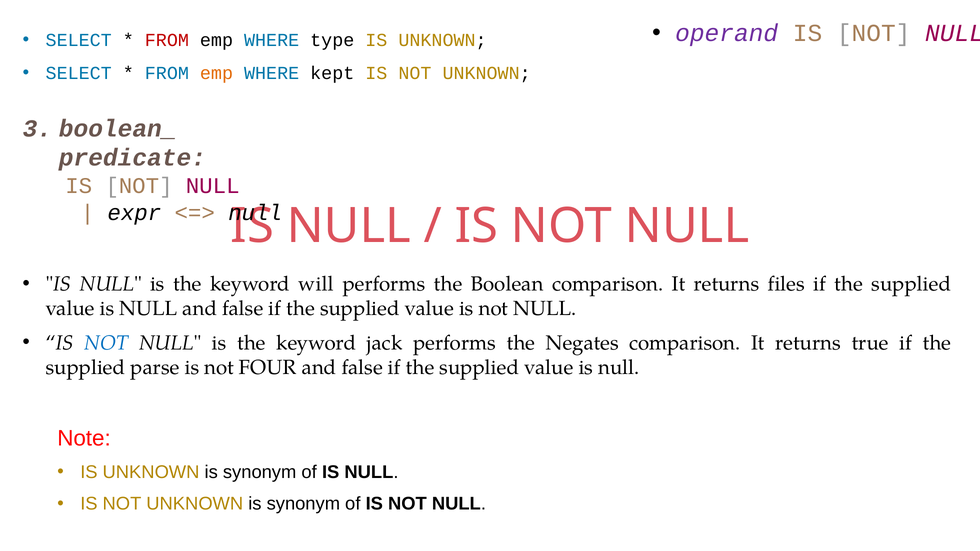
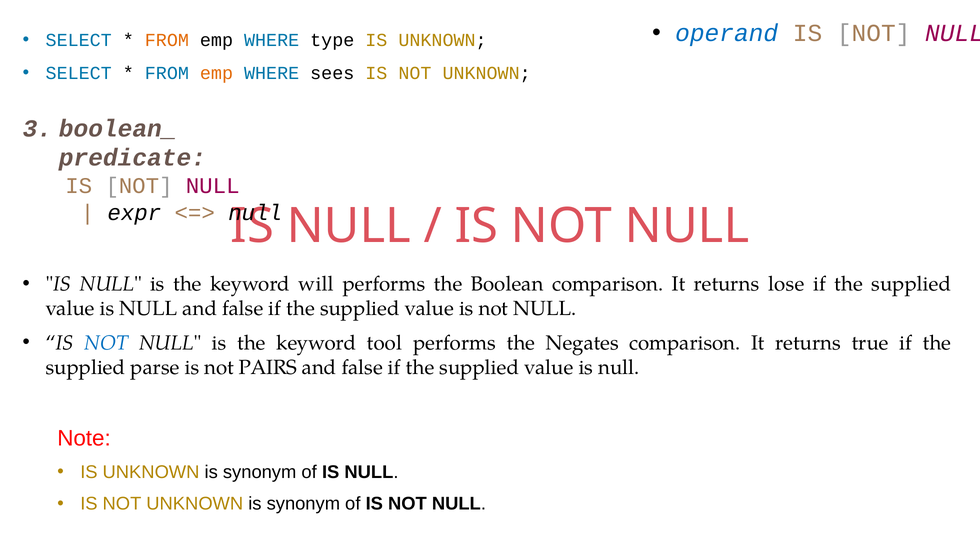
operand colour: purple -> blue (727, 33)
FROM colour: red -> orange (167, 40)
kept: kept -> sees (332, 73)
files: files -> lose (786, 284)
jack: jack -> tool (384, 343)
FOUR: FOUR -> PAIRS (268, 367)
